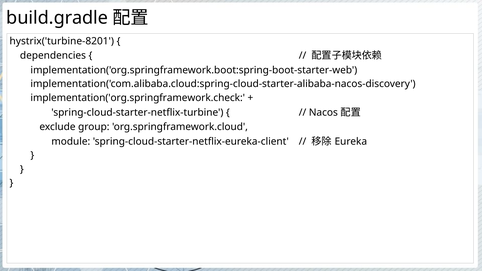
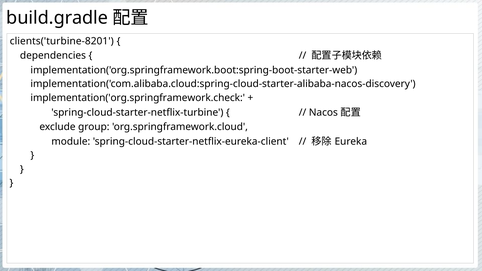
hystrix('turbine-8201: hystrix('turbine-8201 -> clients('turbine-8201 (62, 41)
